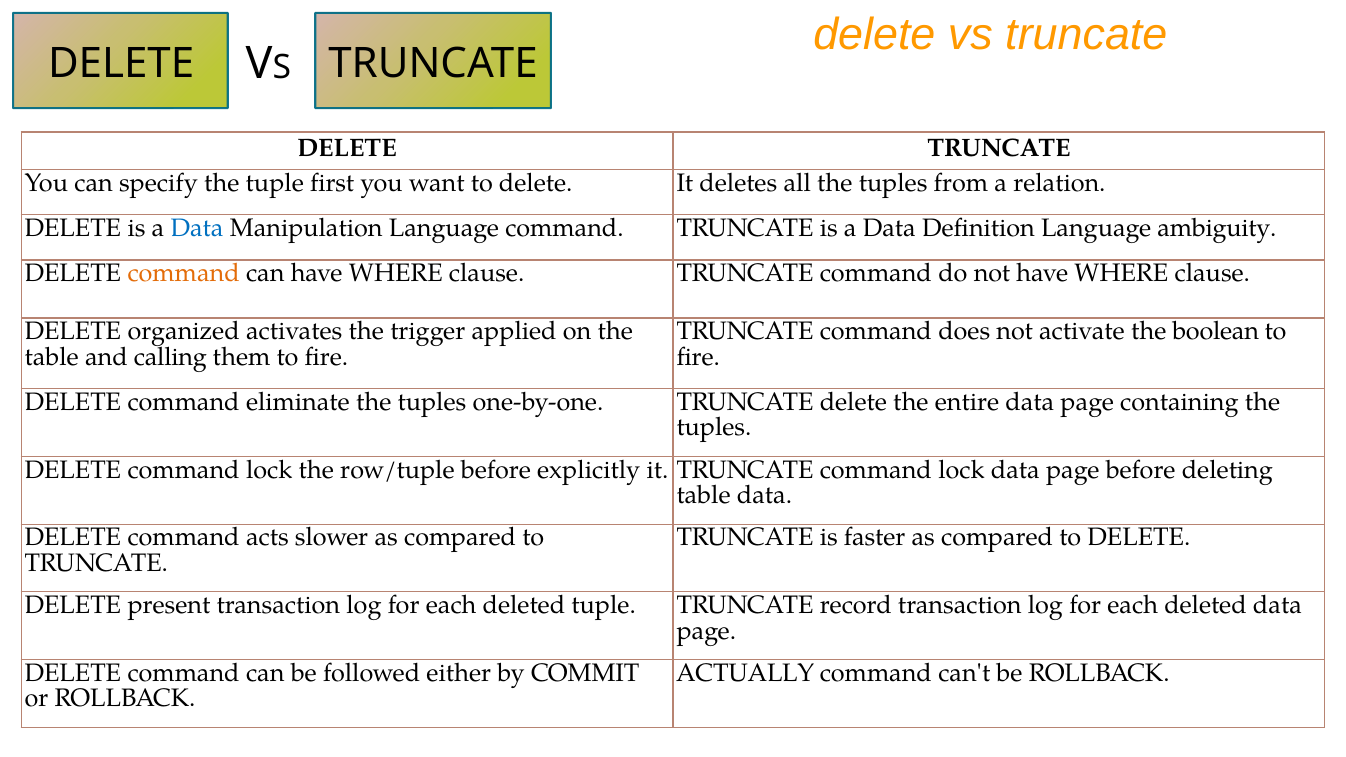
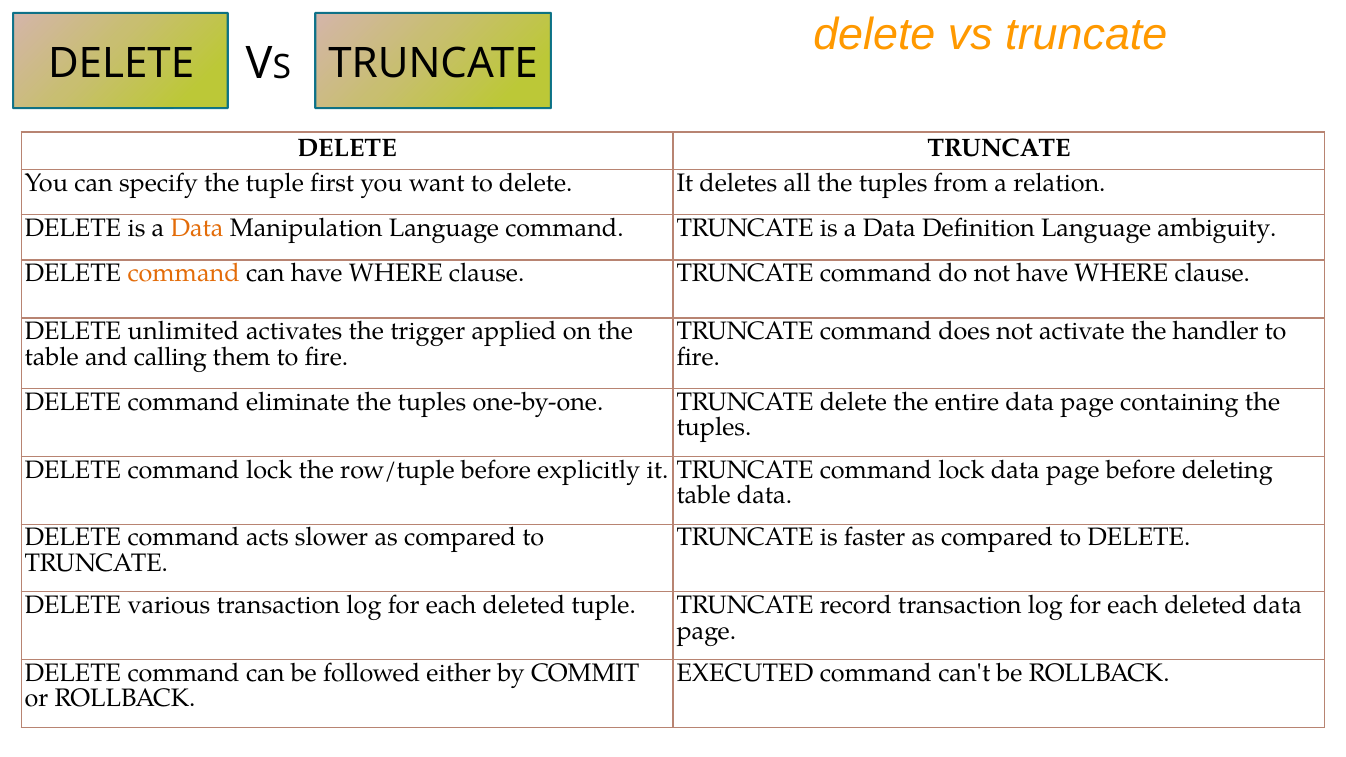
Data colour: blue -> orange (197, 228)
organized: organized -> unlimited (183, 332)
boolean: boolean -> handler (1216, 332)
present: present -> various (169, 605)
ACTUALLY: ACTUALLY -> EXECUTED (745, 673)
